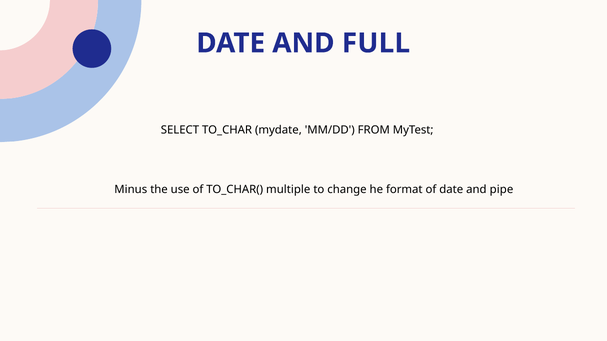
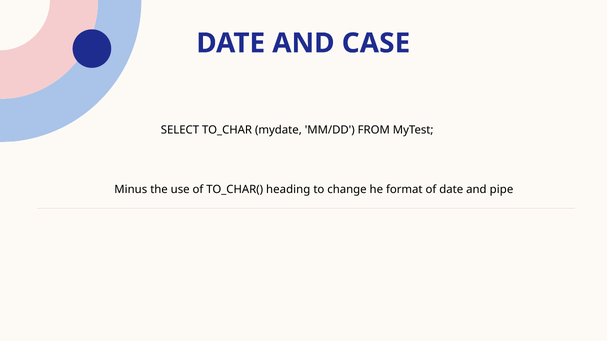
FULL: FULL -> CASE (376, 43)
multiple: multiple -> heading (288, 190)
